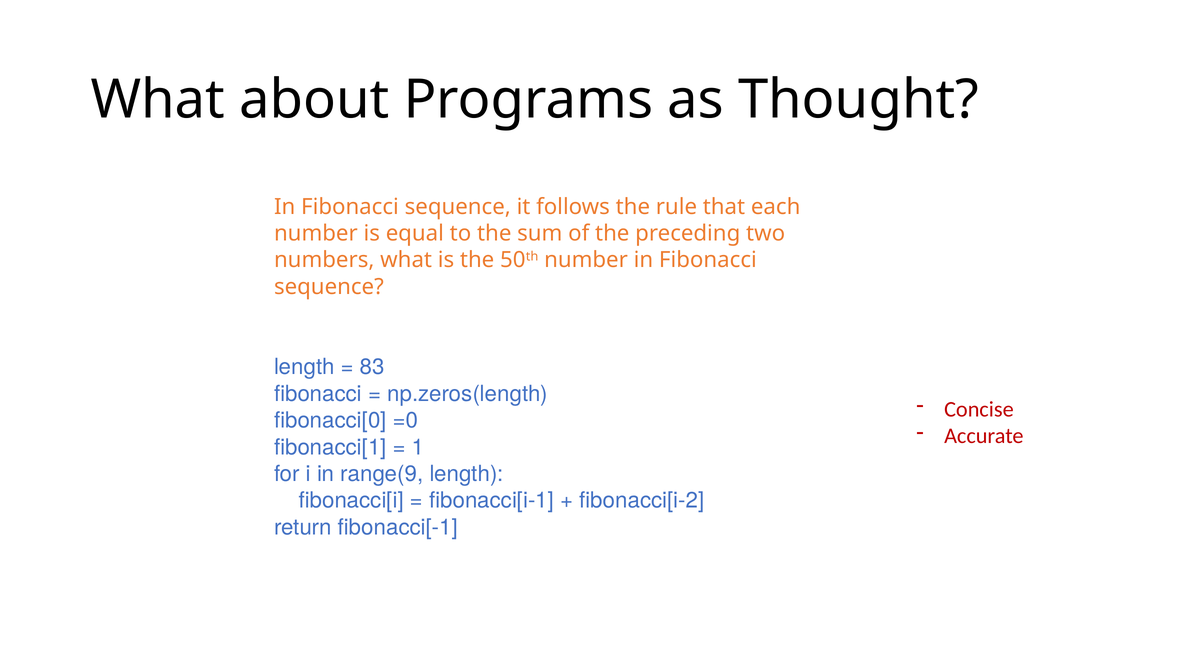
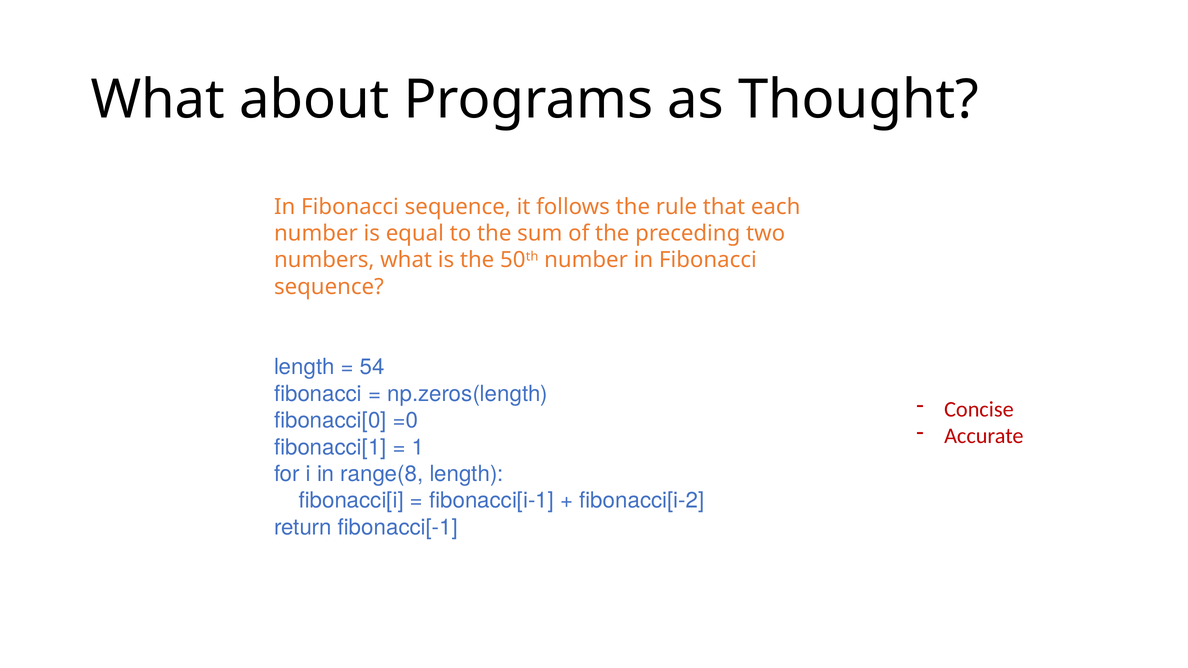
83: 83 -> 54 (372, 367)
range(9: range(9 -> range(8 (382, 474)
